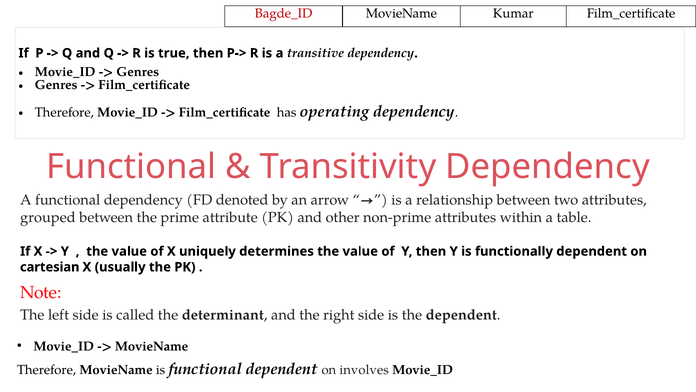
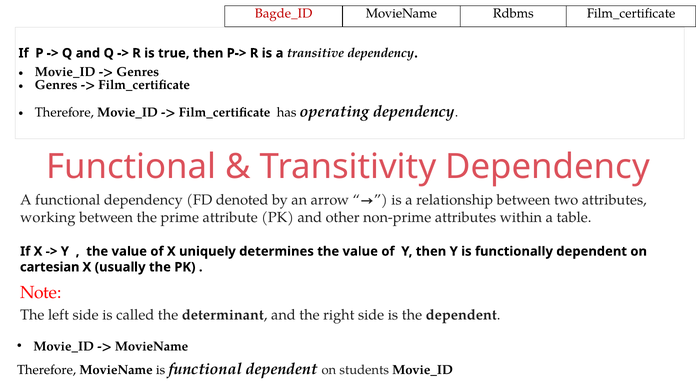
Kumar: Kumar -> Rdbms (513, 13)
grouped: grouped -> working (48, 217)
involves: involves -> students (364, 370)
